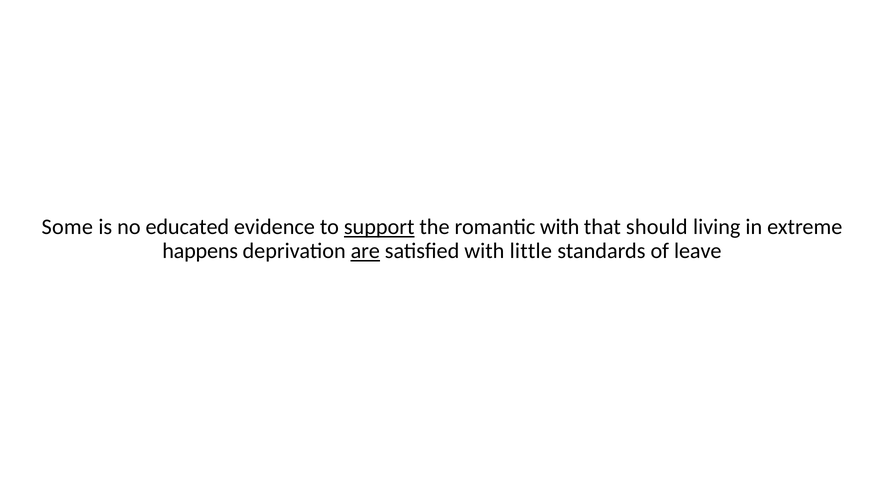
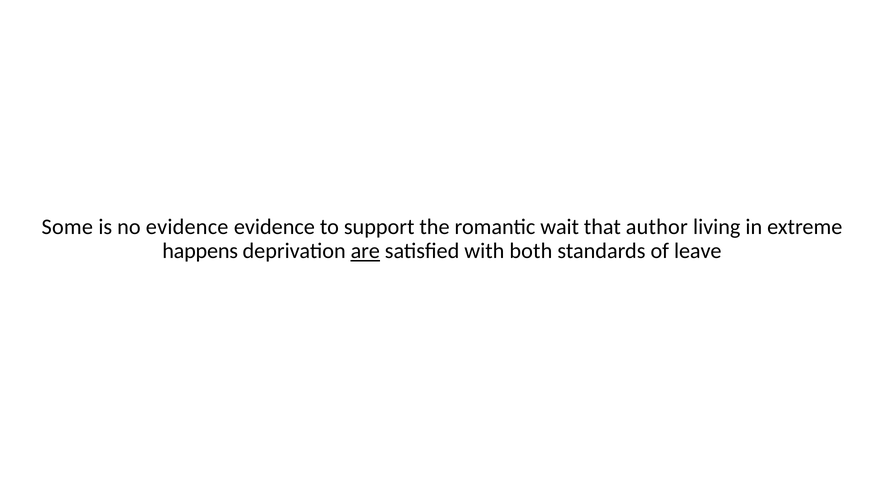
no educated: educated -> evidence (187, 227)
support underline: present -> none (379, 227)
romantic with: with -> wait (560, 227)
should: should -> author (657, 227)
little: little -> both (531, 251)
